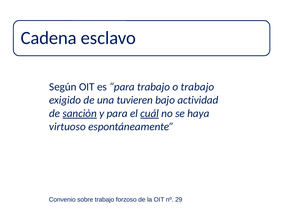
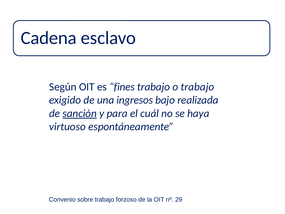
es para: para -> fines (122, 87)
tuvieren: tuvieren -> ingresos (135, 100)
actividad: actividad -> realizada (198, 100)
cuál underline: present -> none (150, 113)
